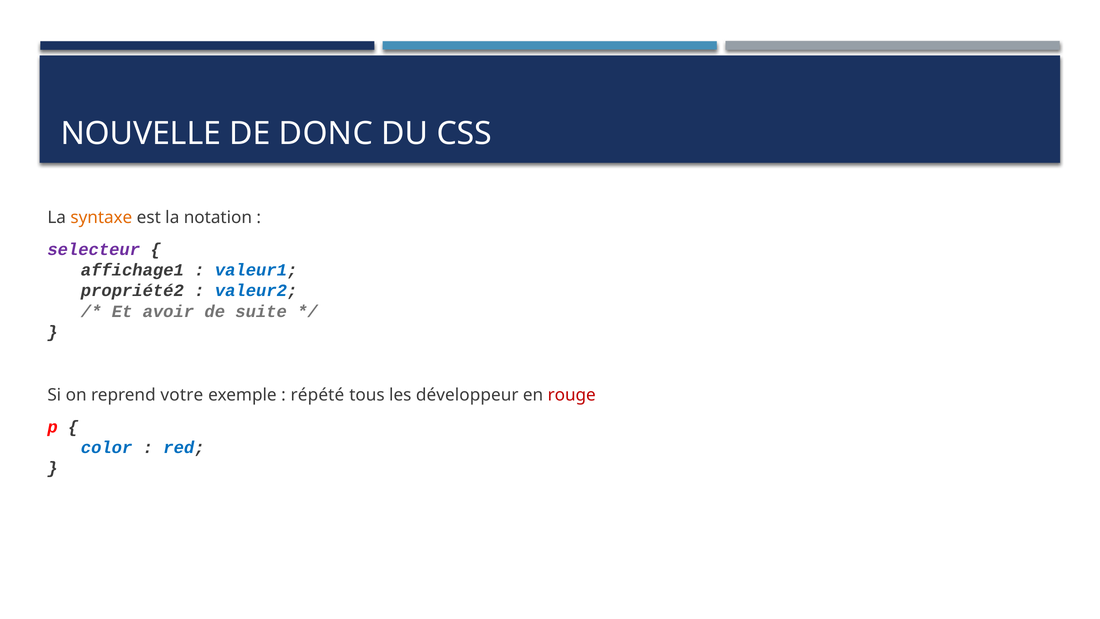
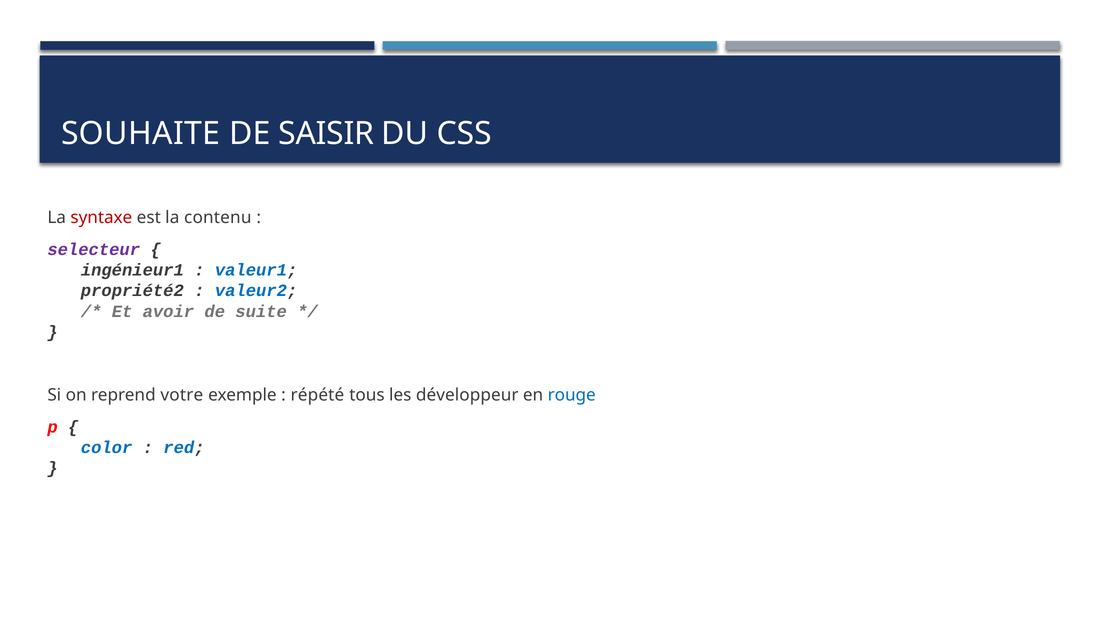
NOUVELLE: NOUVELLE -> SOUHAITE (141, 134)
DONC: DONC -> SAISIR (326, 134)
syntaxe colour: orange -> red (101, 218)
notation: notation -> contenu (218, 218)
affichage1: affichage1 -> ingénieur1 (132, 270)
rouge colour: red -> blue (572, 395)
